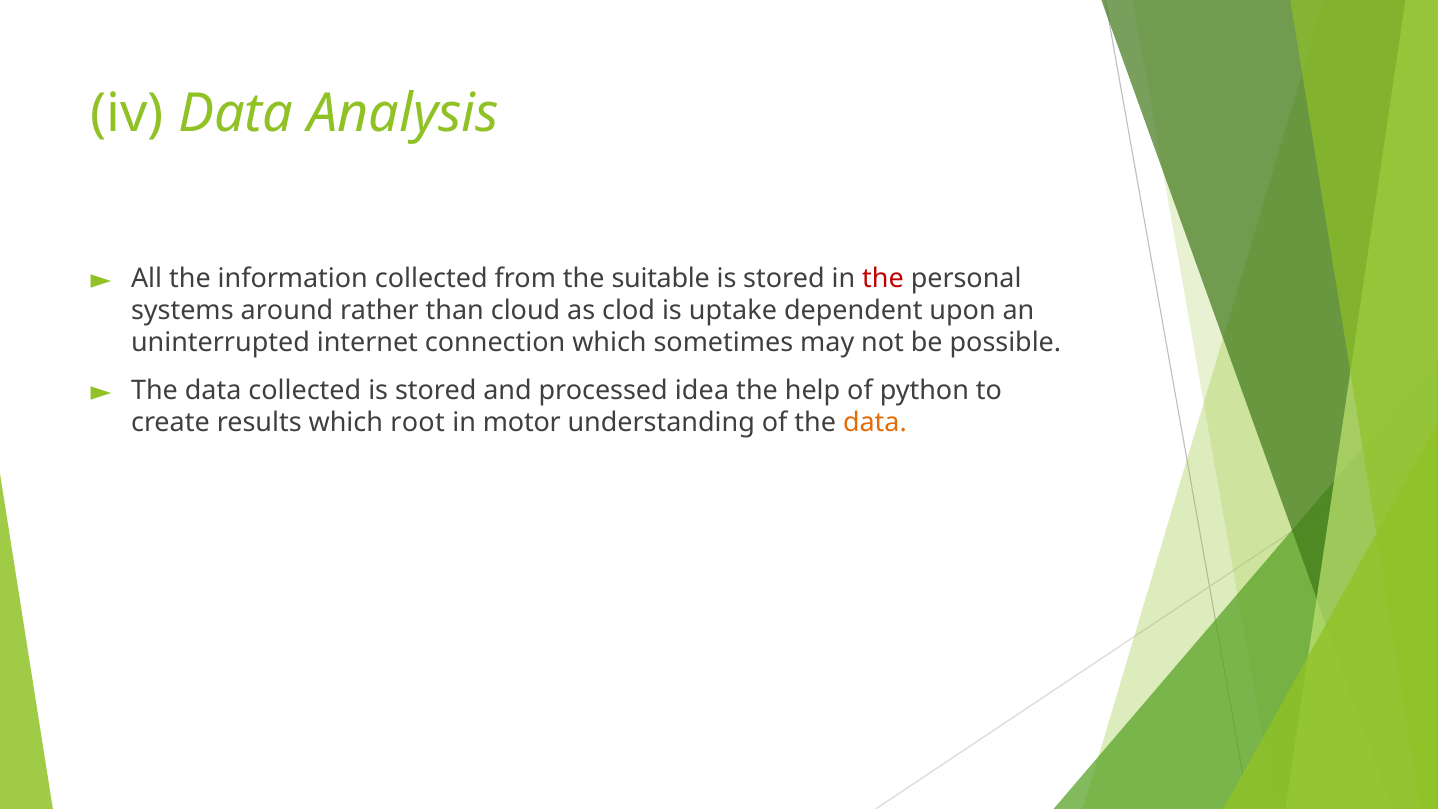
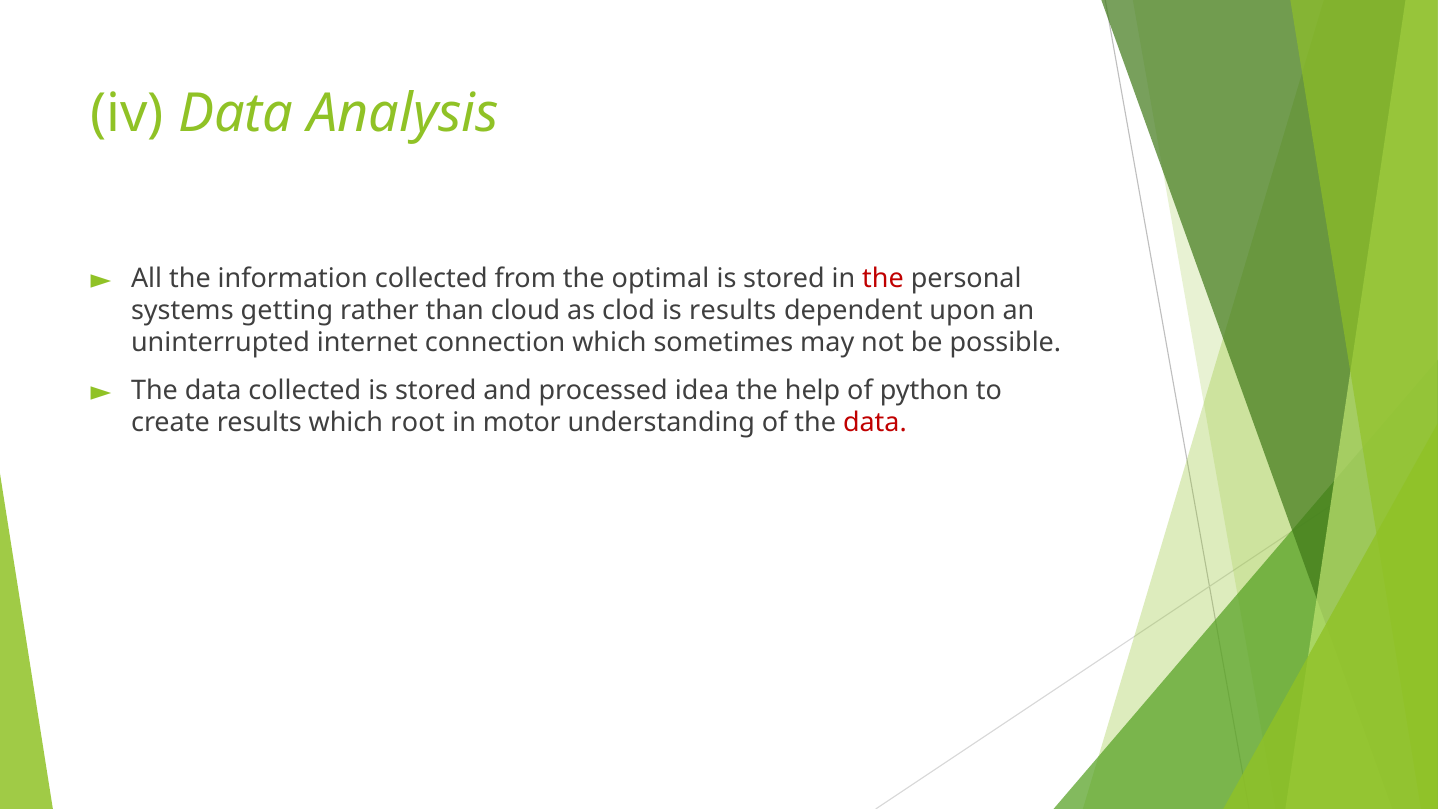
suitable: suitable -> optimal (660, 278)
around: around -> getting (287, 311)
is uptake: uptake -> results (733, 311)
data colour: orange -> red (875, 423)
